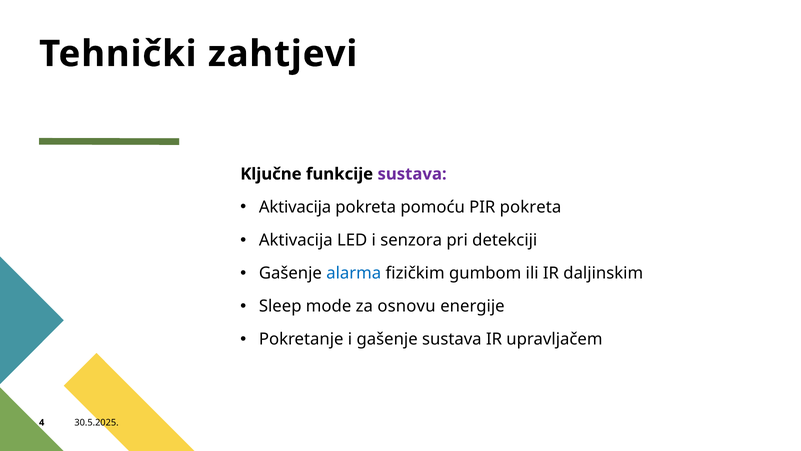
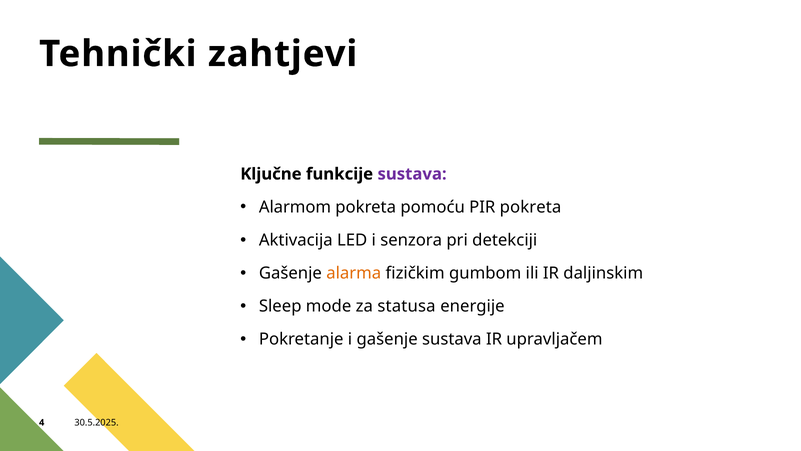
Aktivacija: Aktivacija -> Alarmom (295, 207)
alarma colour: blue -> orange (354, 273)
osnovu: osnovu -> statusa (407, 306)
